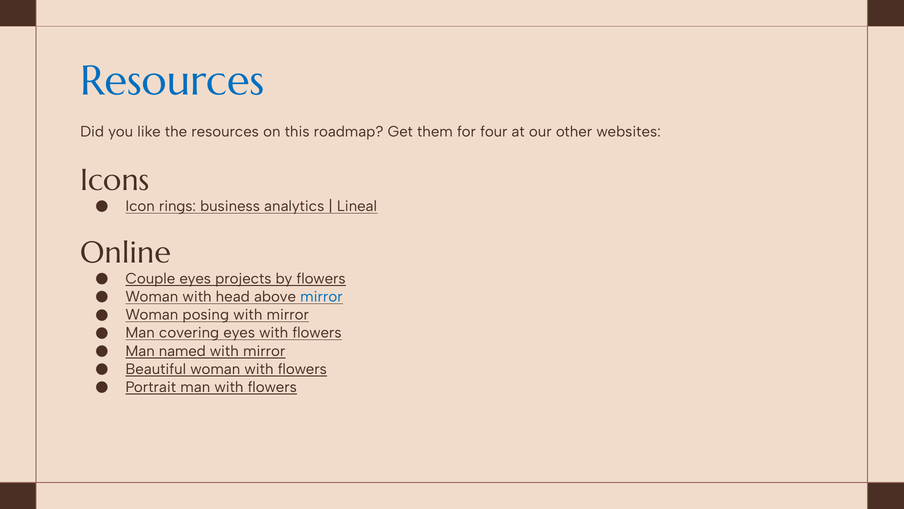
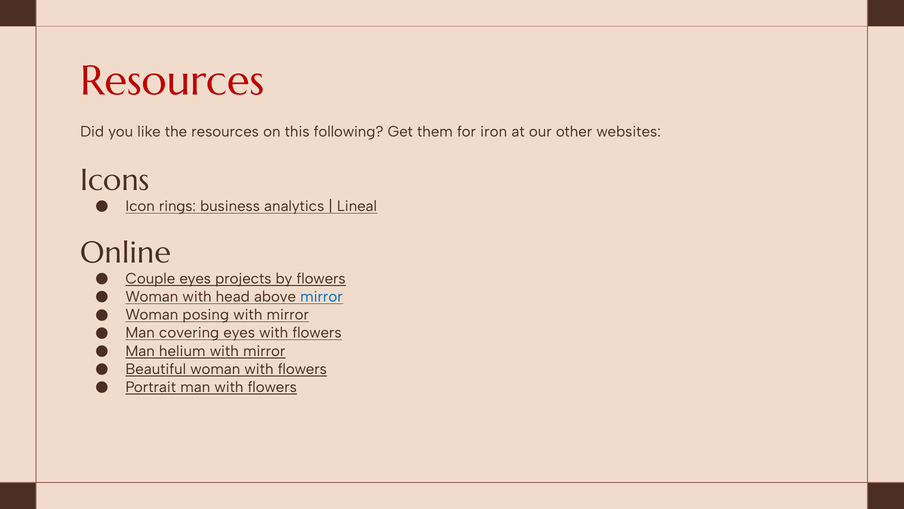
Resources colour: blue -> red (172, 81)
roadmap: roadmap -> following (349, 132)
four: four -> iron (494, 132)
named: named -> helium (182, 351)
